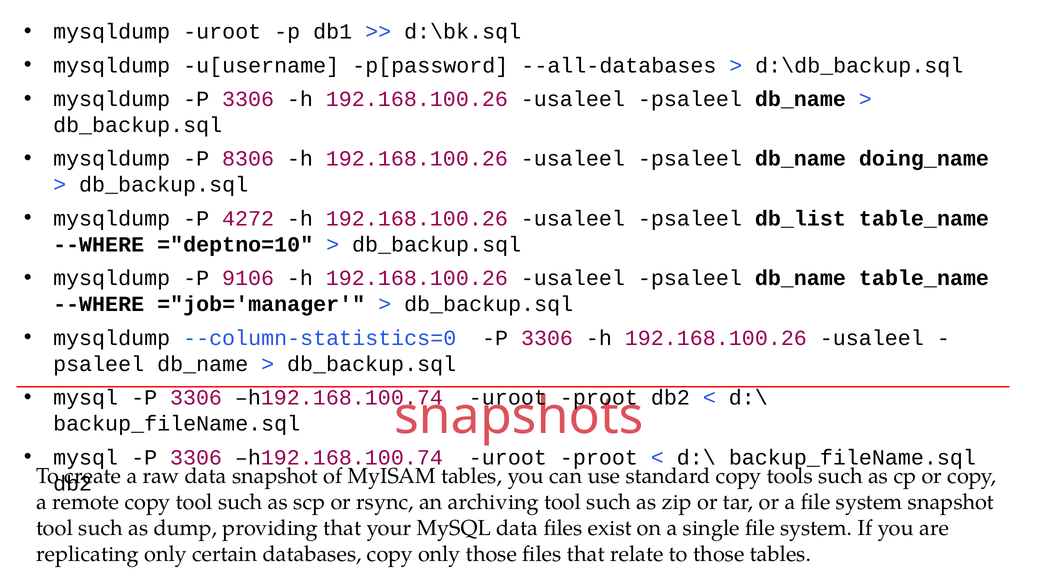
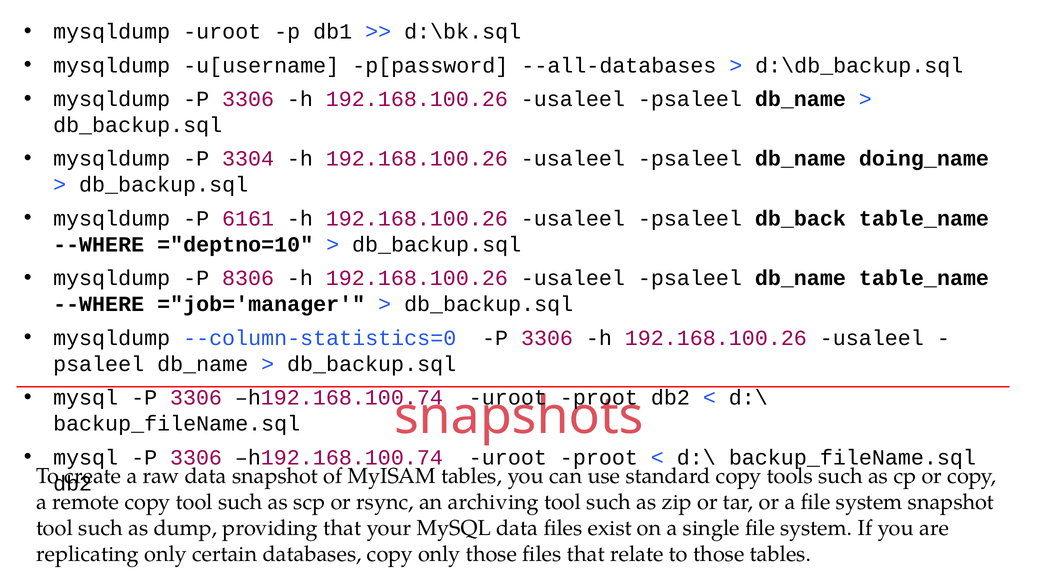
8306: 8306 -> 3304 (248, 159)
4272: 4272 -> 6161 (248, 218)
db_list: db_list -> db_back (800, 218)
9106: 9106 -> 8306 (248, 278)
